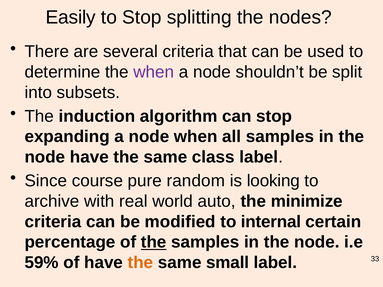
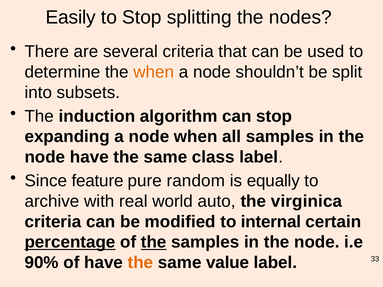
when colour: purple -> orange (154, 72)
course: course -> feature (98, 181)
looking: looking -> equally (273, 181)
minimize: minimize -> virginica (307, 201)
percentage underline: none -> present (70, 242)
59%: 59% -> 90% (42, 263)
small: small -> value (228, 263)
